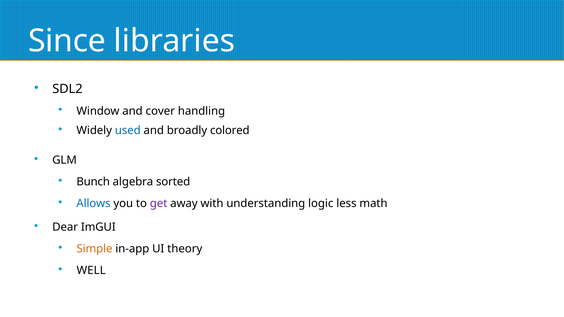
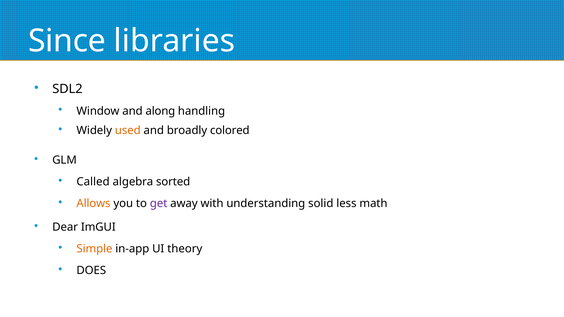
cover: cover -> along (160, 111)
used colour: blue -> orange (128, 131)
Bunch: Bunch -> Called (93, 182)
Allows colour: blue -> orange (93, 204)
logic: logic -> solid (321, 204)
WELL: WELL -> DOES (91, 271)
